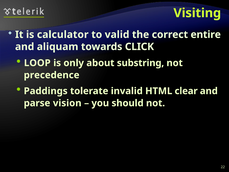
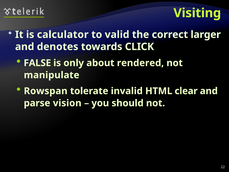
entire: entire -> larger (206, 35)
aliquam: aliquam -> denotes (58, 47)
LOOP: LOOP -> FALSE (37, 63)
substring: substring -> rendered (140, 63)
precedence: precedence -> manipulate (52, 75)
Paddings: Paddings -> Rowspan (46, 91)
